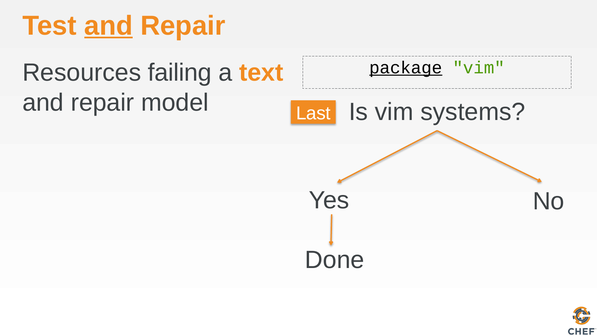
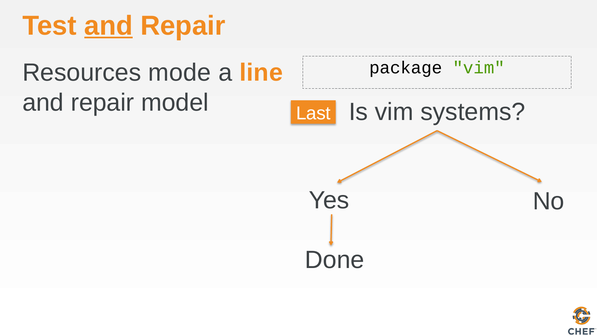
failing: failing -> mode (180, 73)
text: text -> line (261, 73)
package underline: present -> none (406, 68)
